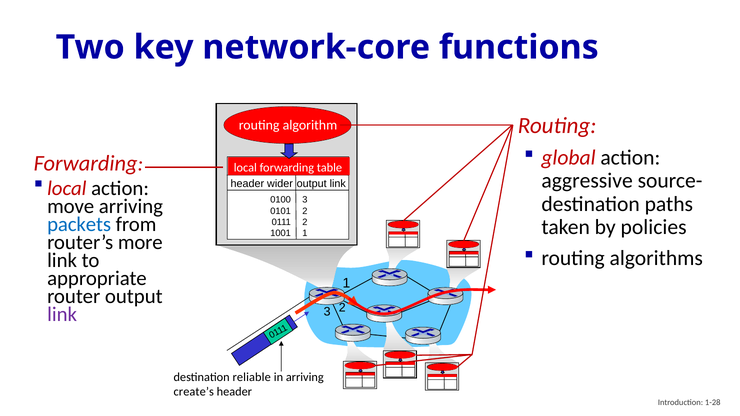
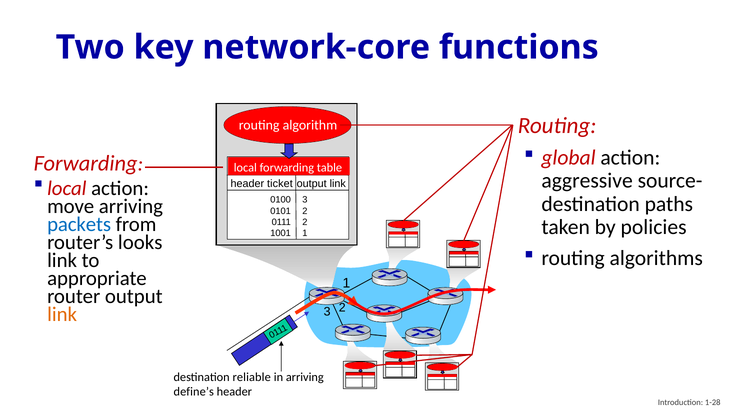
wider: wider -> ticket (280, 184)
more: more -> looks (140, 242)
link colour: purple -> orange (62, 314)
create’s: create’s -> define’s (194, 392)
